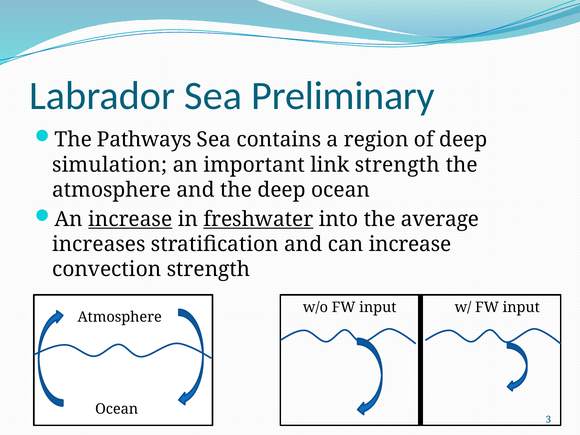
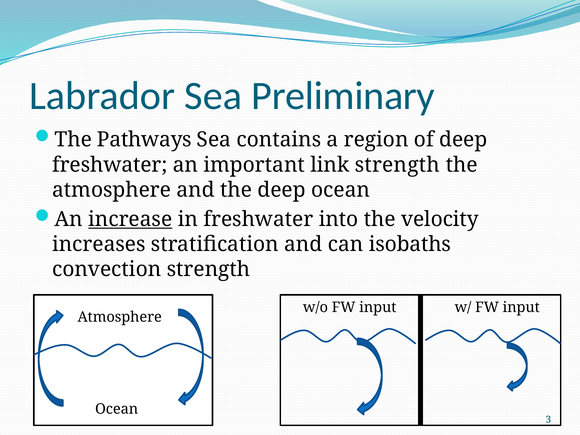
simulation: simulation -> freshwater (110, 165)
freshwater underline: present -> none (258, 219)
average: average -> velocity (440, 219)
can increase: increase -> isobaths (410, 244)
